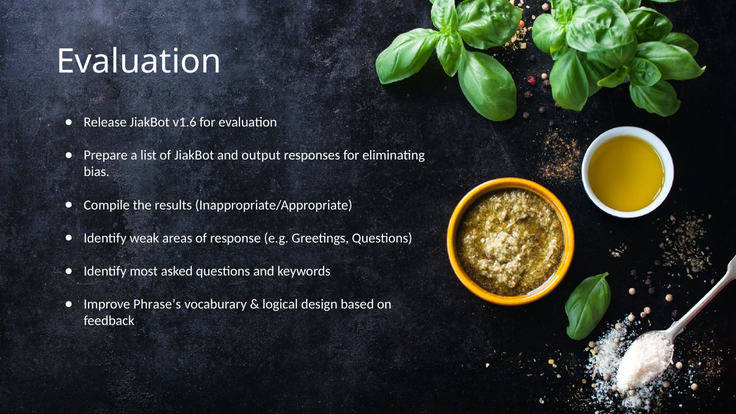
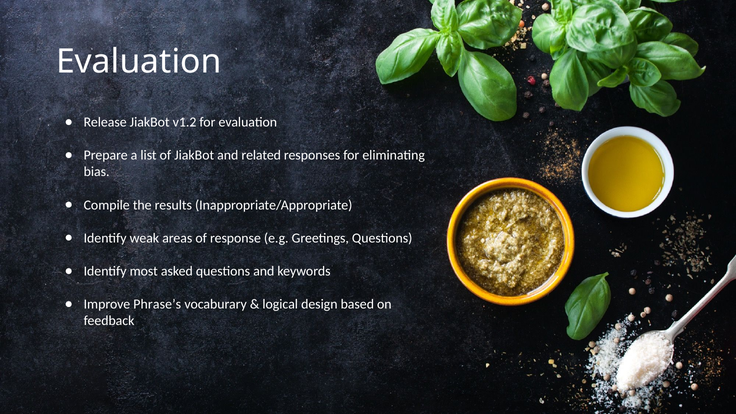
v1.6: v1.6 -> v1.2 (185, 122)
output: output -> related (261, 155)
